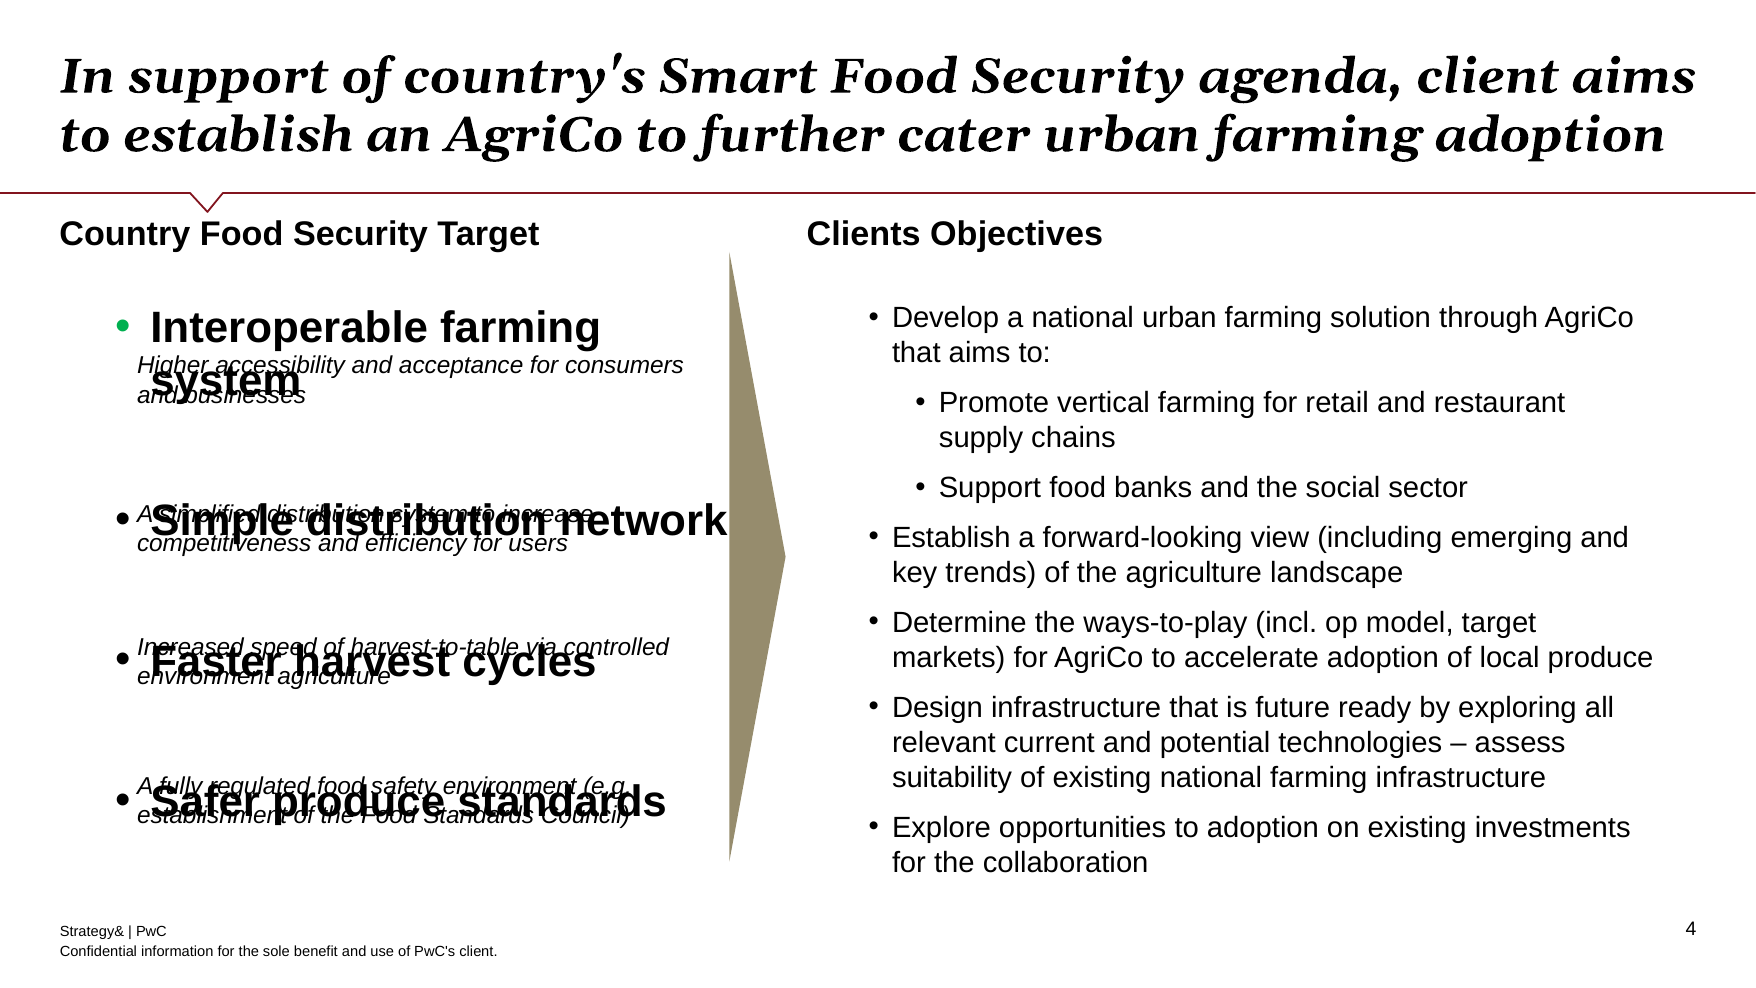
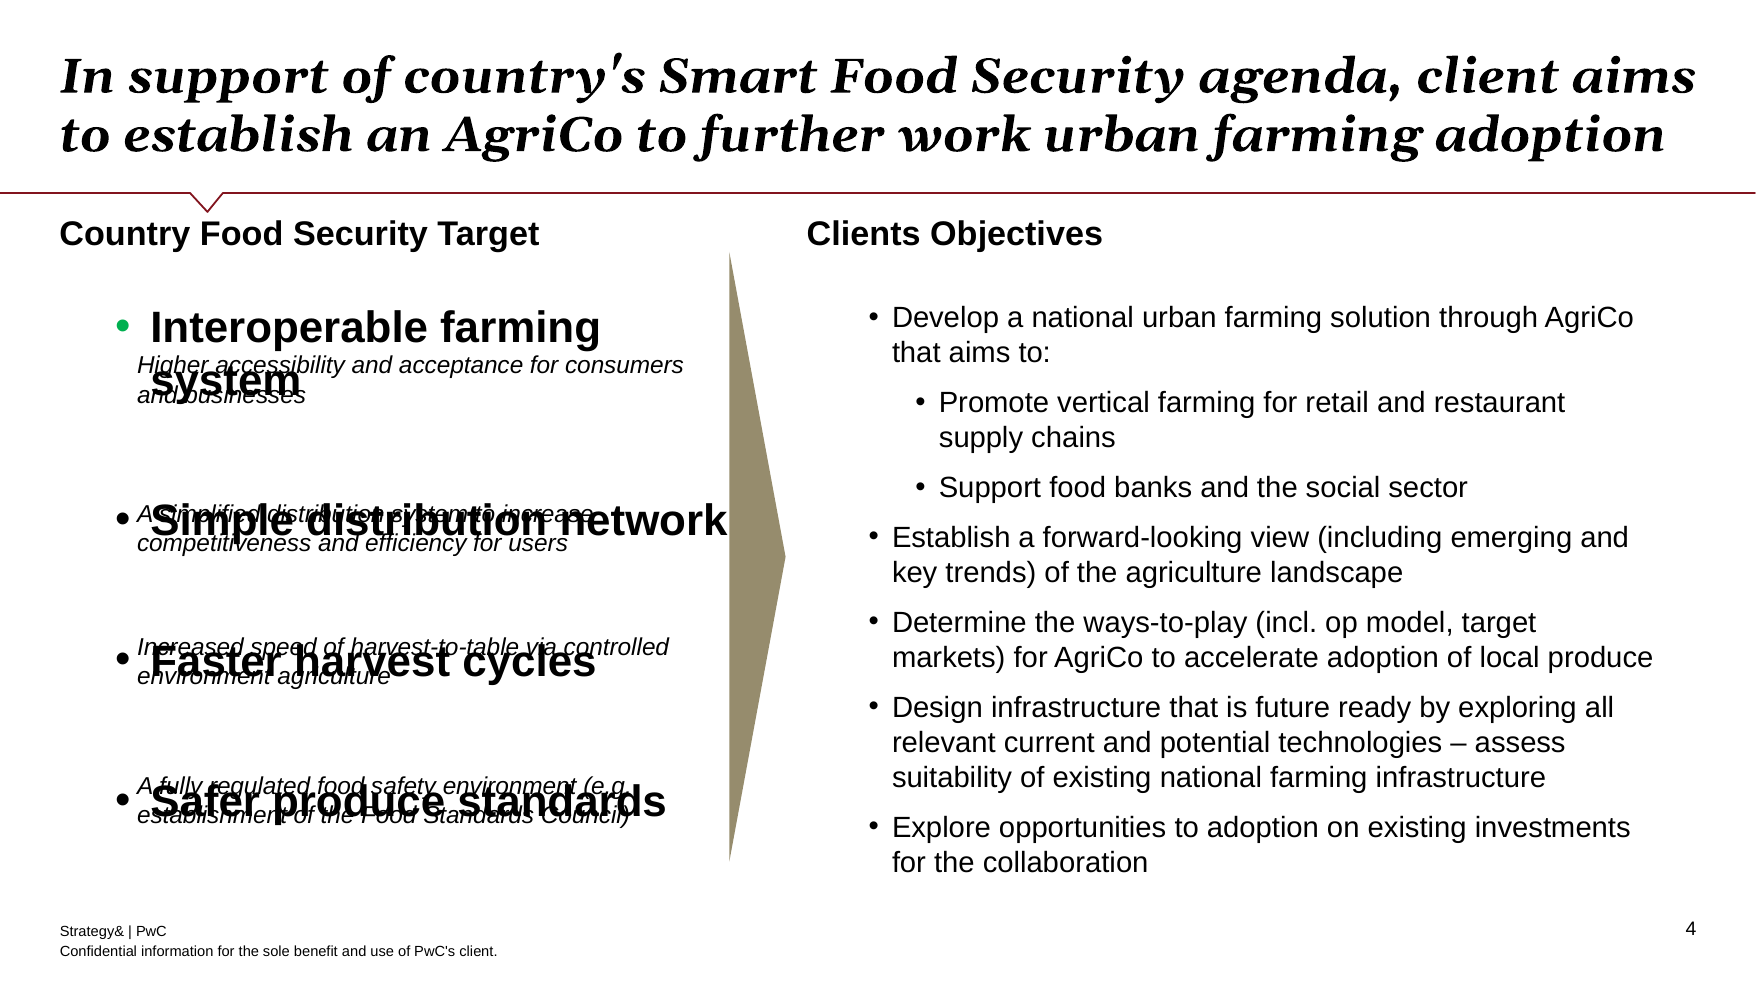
cater: cater -> work (964, 135)
